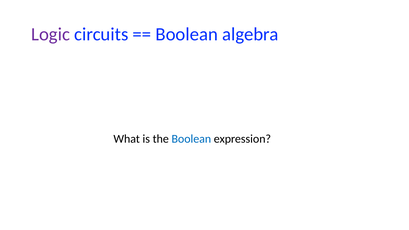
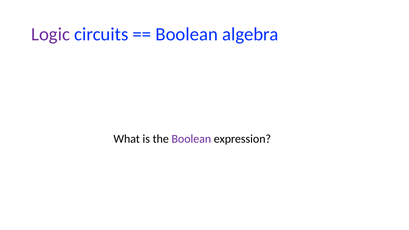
Boolean colour: blue -> purple (191, 139)
